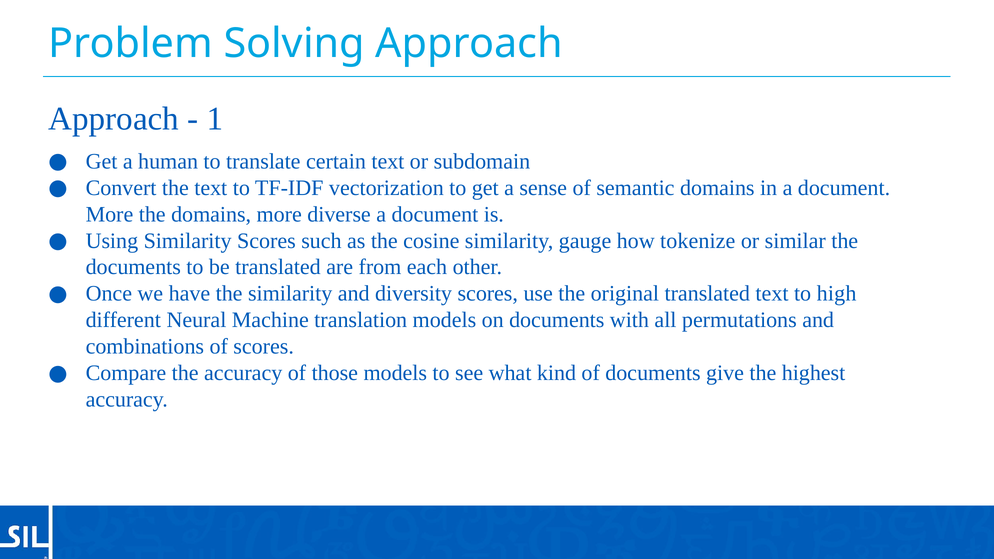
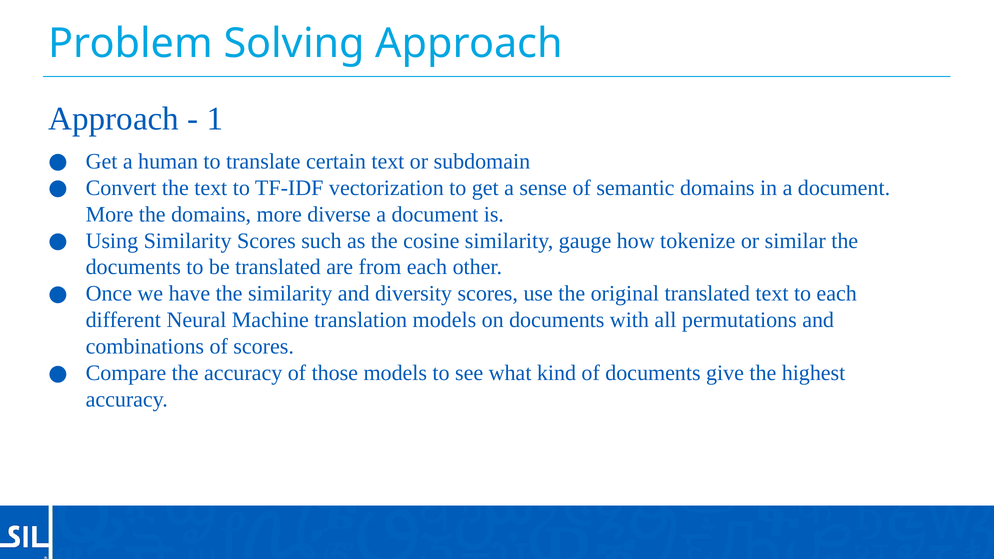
to high: high -> each (837, 294)
